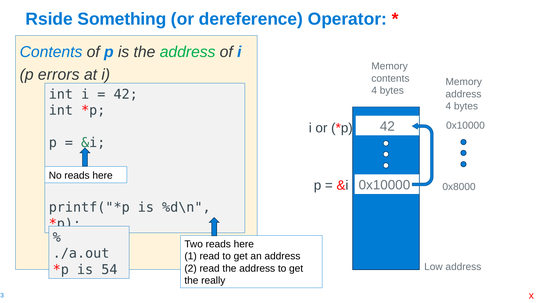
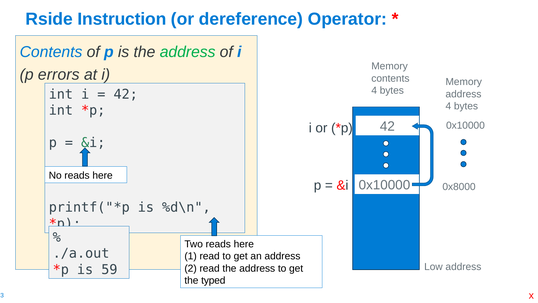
Something: Something -> Instruction (122, 19)
54: 54 -> 59 (109, 269)
really: really -> typed (213, 280)
